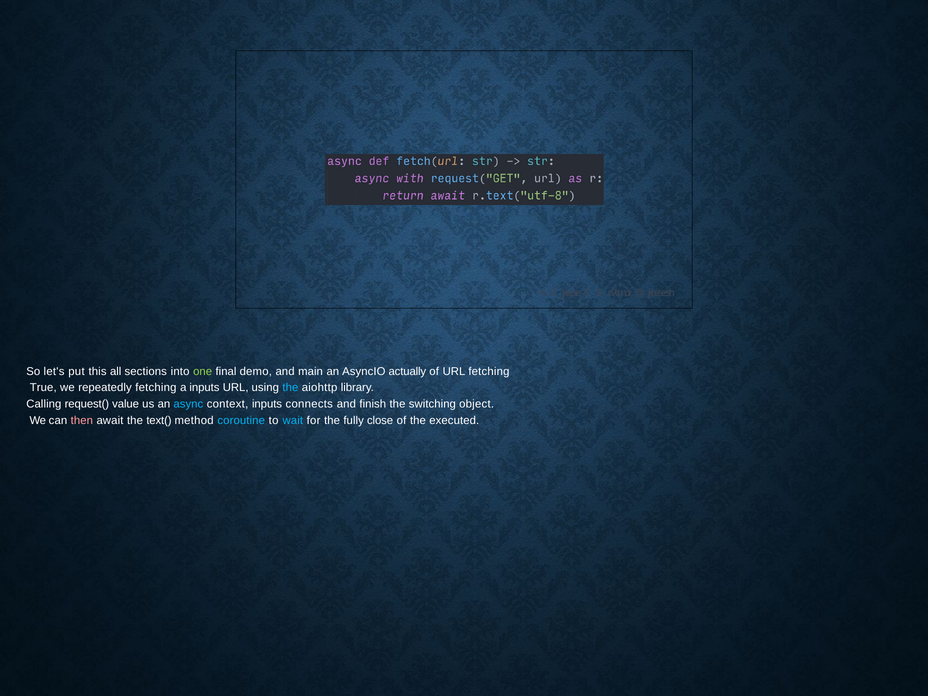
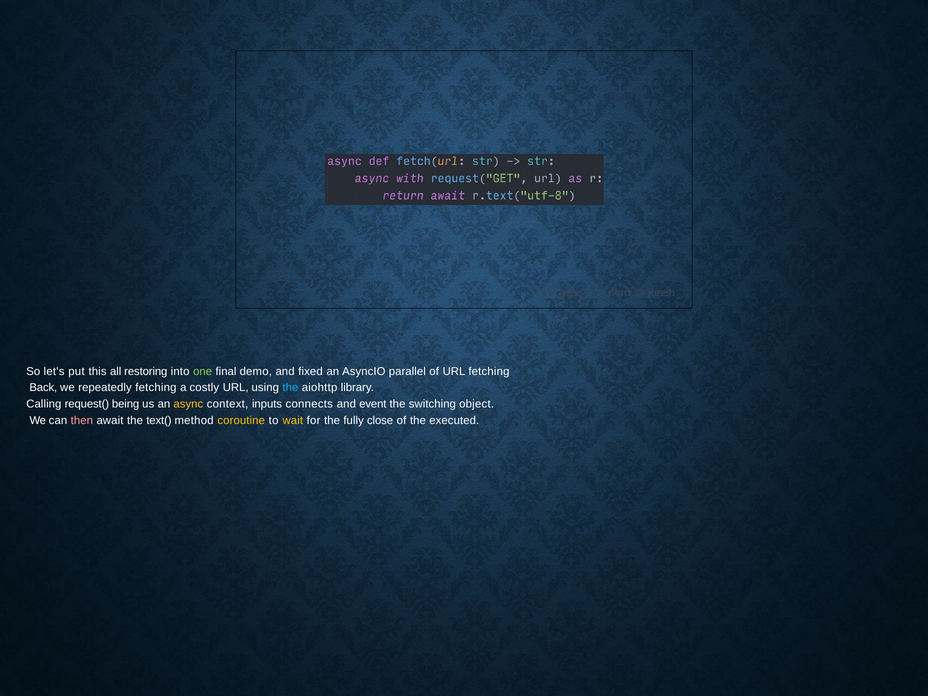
sections: sections -> restoring (146, 371)
main: main -> fixed (310, 371)
actually: actually -> parallel (407, 371)
True: True -> Back (43, 388)
a inputs: inputs -> costly (204, 388)
value: value -> being (126, 404)
async colour: light blue -> yellow (188, 404)
finish: finish -> event (373, 404)
coroutine colour: light blue -> yellow (241, 420)
wait colour: light blue -> yellow (293, 420)
